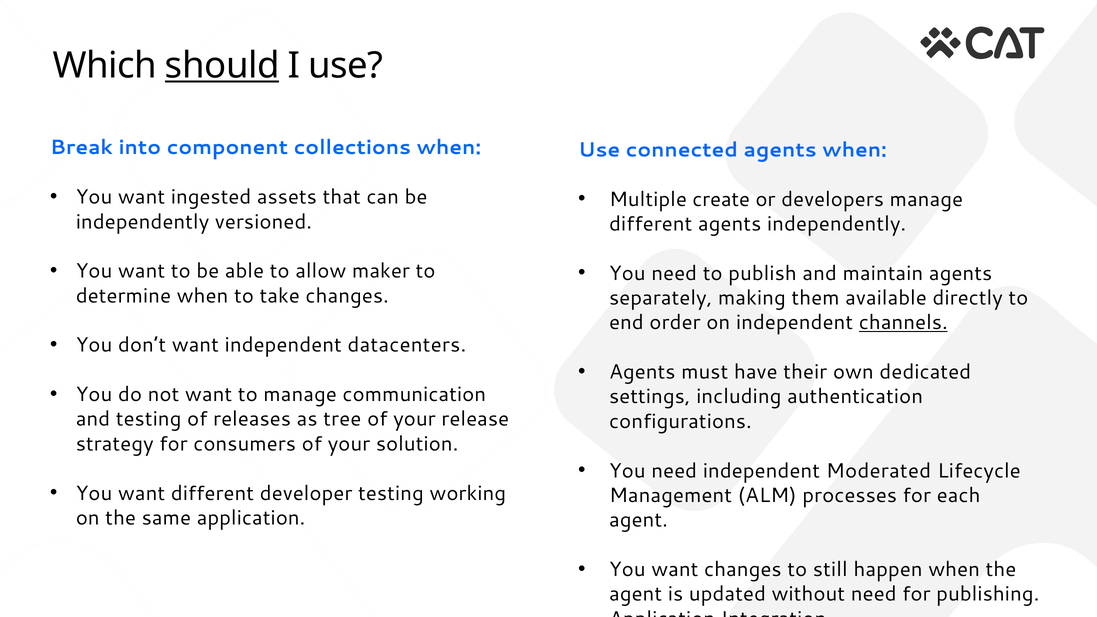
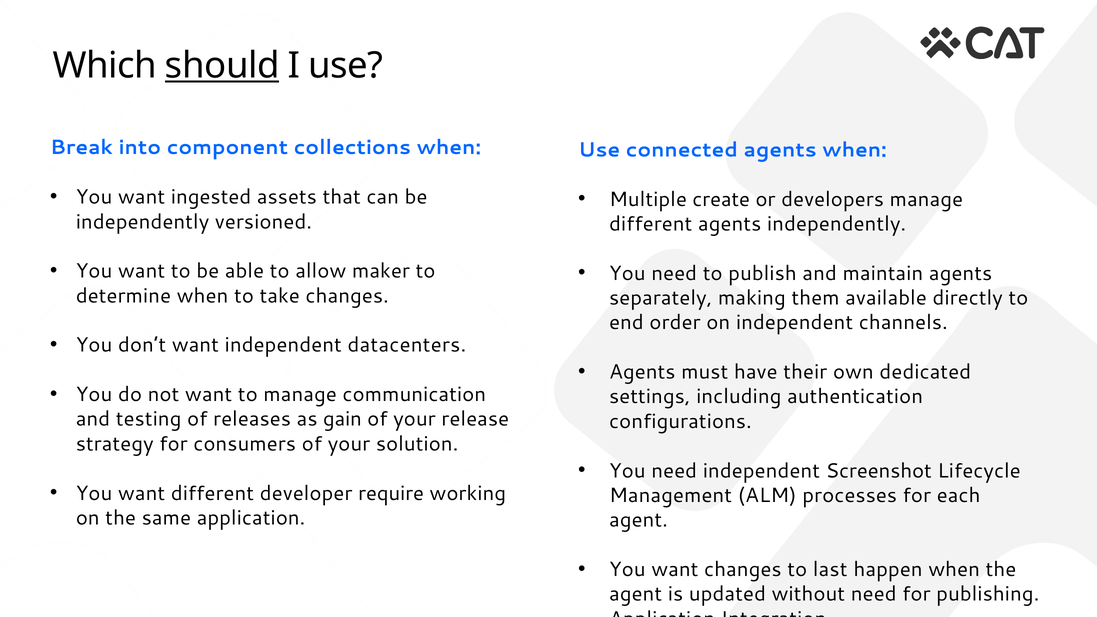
channels underline: present -> none (903, 323)
tree: tree -> gain (342, 419)
Moderated: Moderated -> Screenshot (879, 471)
developer testing: testing -> require (391, 493)
still: still -> last (830, 569)
